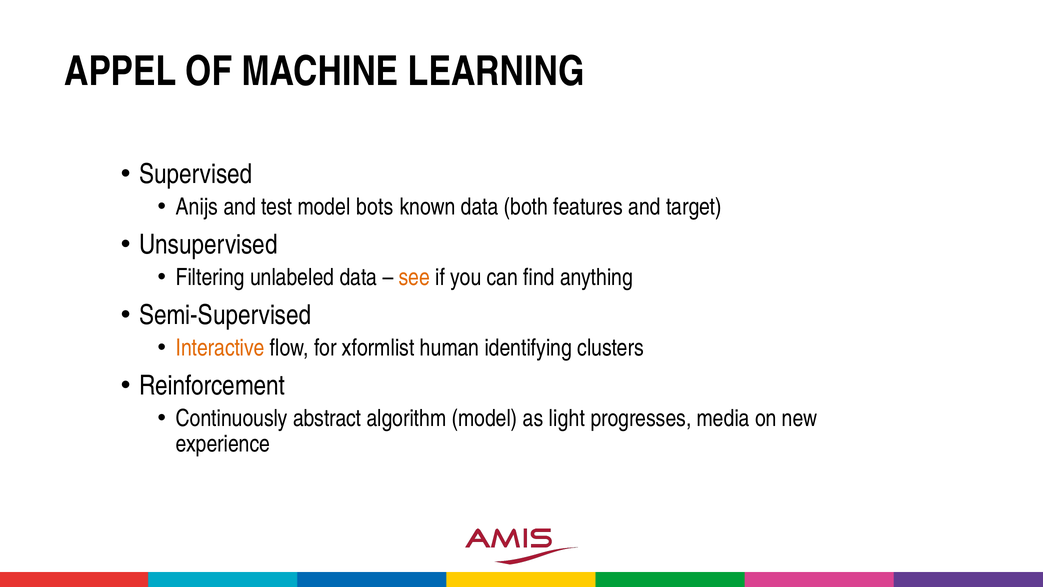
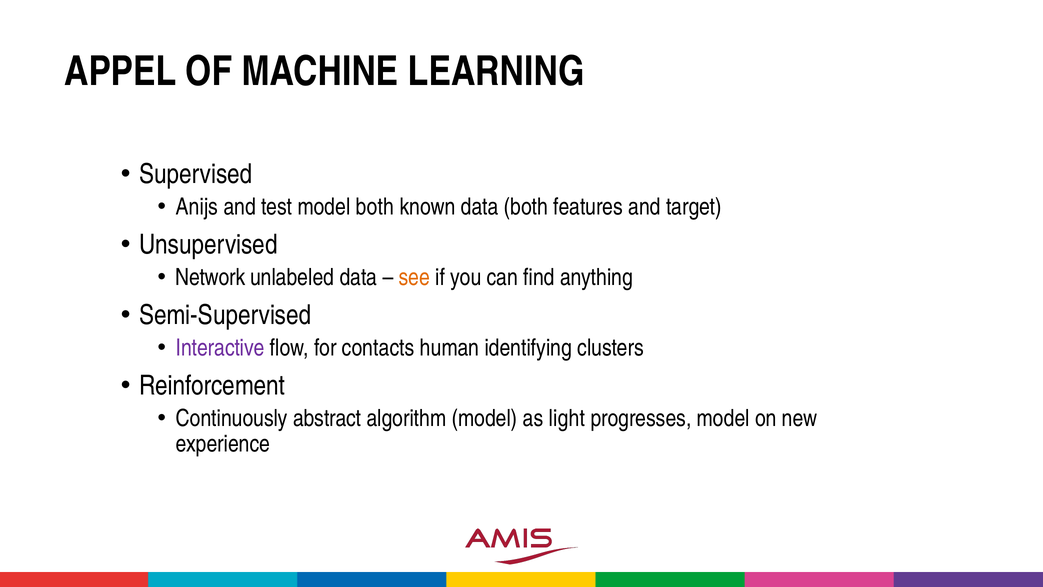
model bots: bots -> both (375, 207)
Filtering: Filtering -> Network (210, 277)
Interactive colour: orange -> purple (220, 348)
xformlist: xformlist -> contacts (378, 348)
progresses media: media -> model (723, 418)
